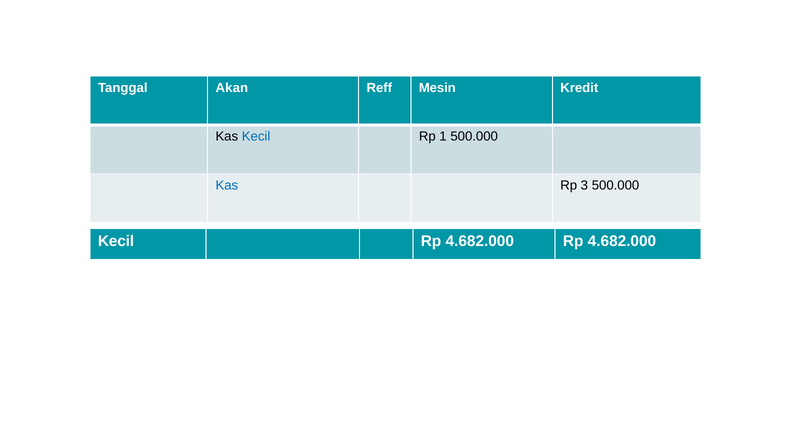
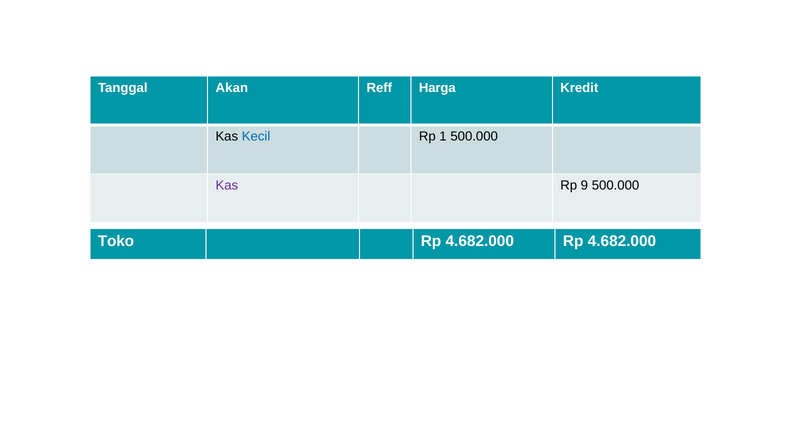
Mesin: Mesin -> Harga (437, 88)
Kas colour: blue -> purple (227, 185)
3: 3 -> 9 (584, 185)
Kecil: Kecil -> Toko (116, 241)
